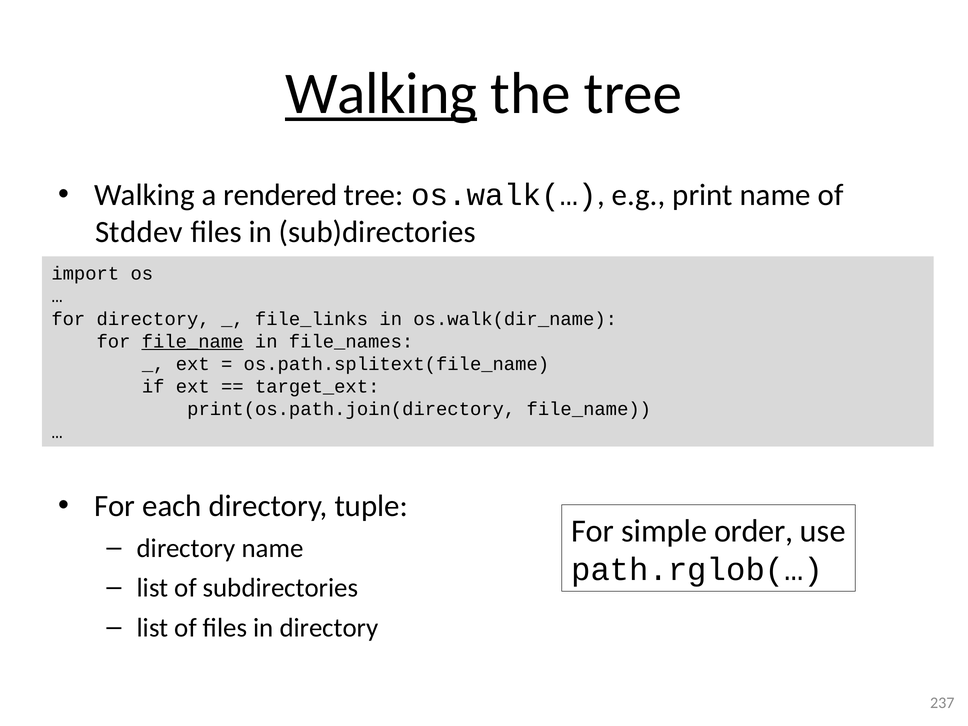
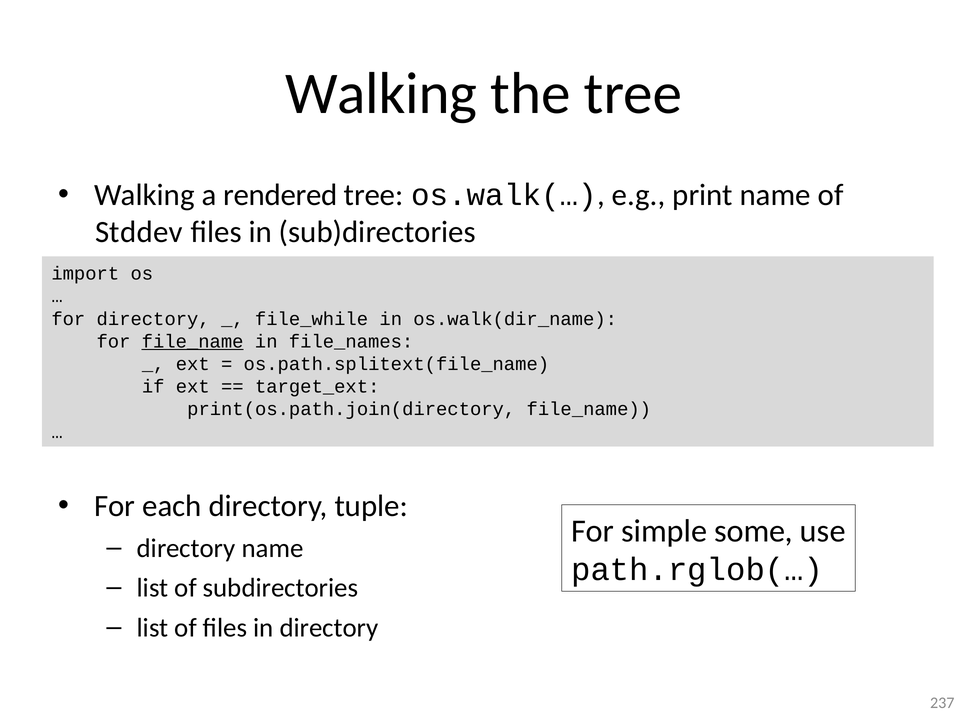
Walking underline: present -> none (381, 94)
file_links: file_links -> file_while (312, 319)
order: order -> some (754, 531)
